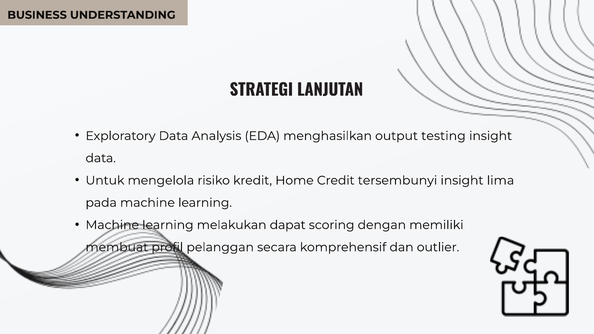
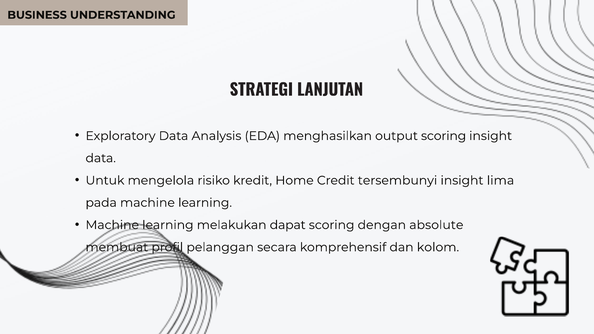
output testing: testing -> scoring (444, 136)
memiliki: memiliki -> absolute (436, 225)
outlier: outlier -> kolom (438, 247)
